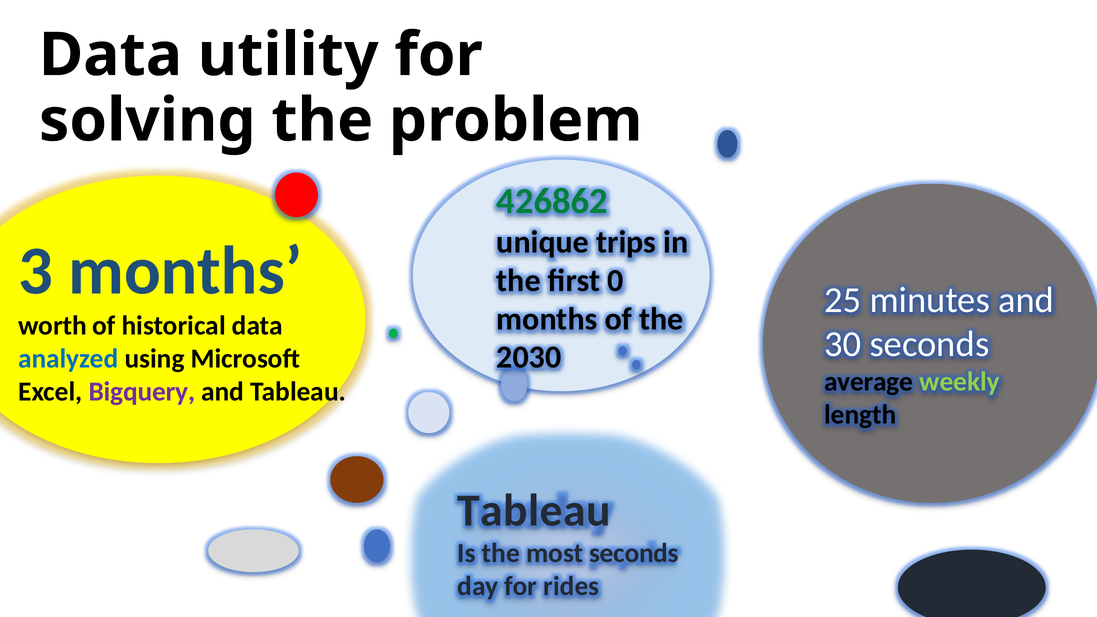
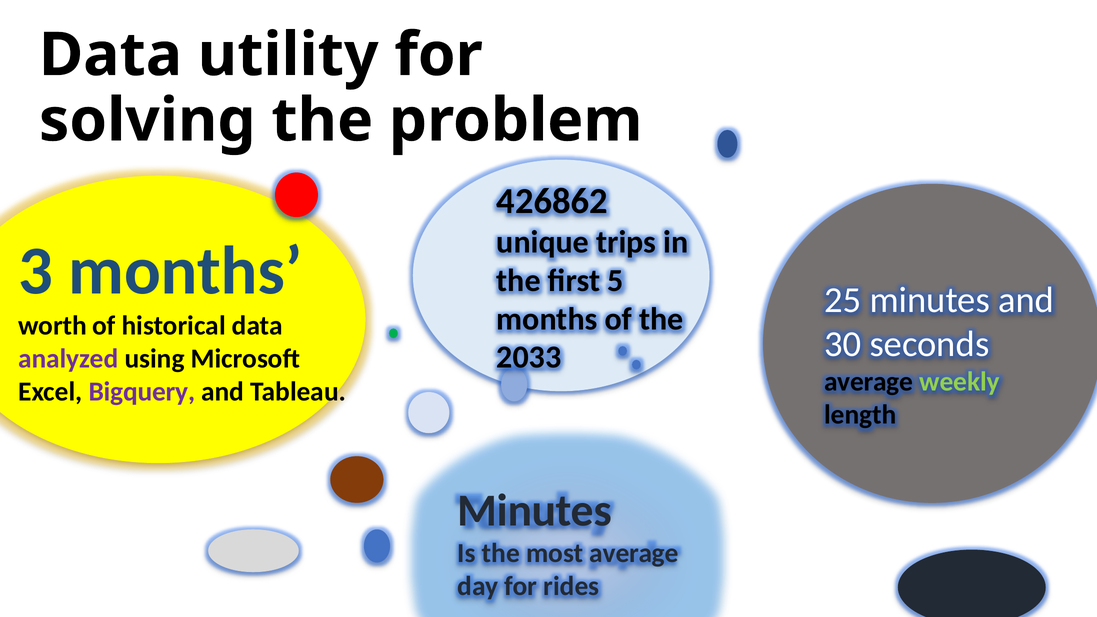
426862 colour: green -> black (552, 201)
0: 0 -> 5 (615, 281)
2030: 2030 -> 2033 (529, 357)
analyzed colour: blue -> purple (68, 359)
Tableau: Tableau -> Minutes (535, 511)
most seconds: seconds -> average (634, 553)
